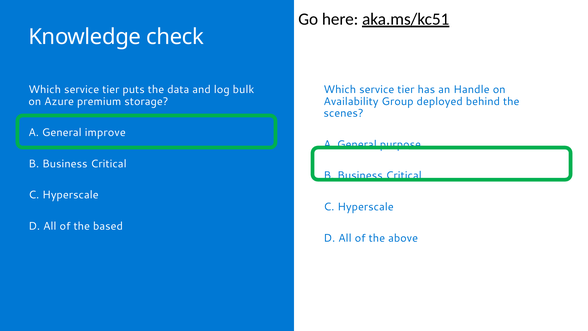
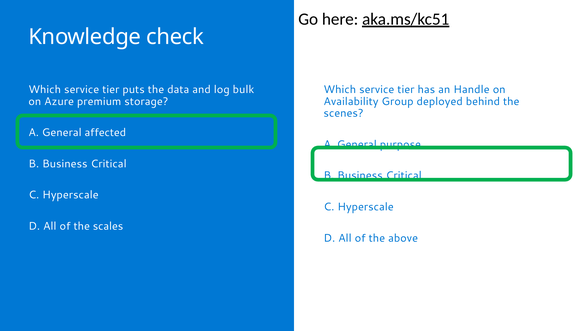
improve: improve -> affected (105, 132)
based: based -> scales (108, 226)
